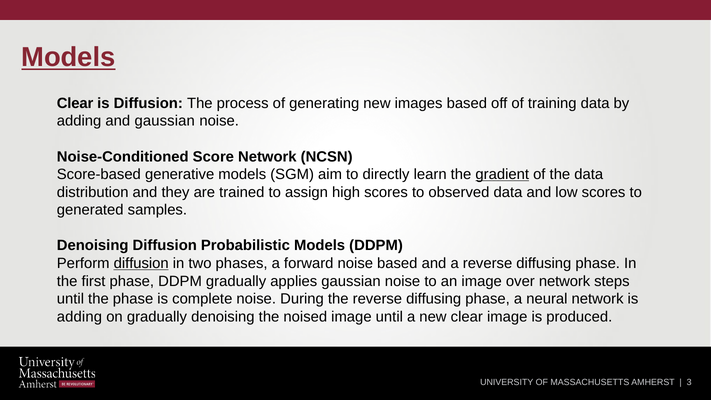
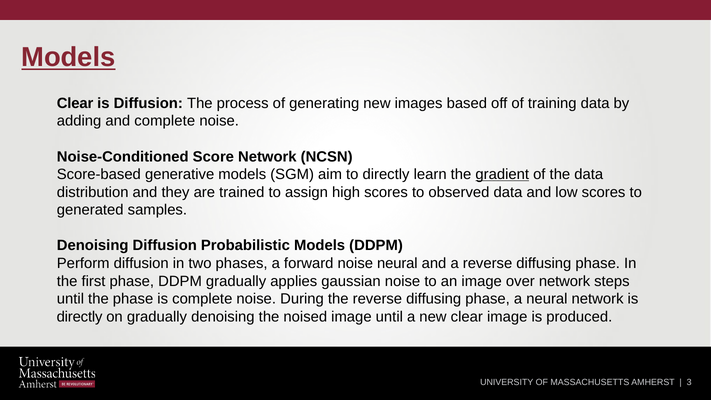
and gaussian: gaussian -> complete (165, 121)
diffusion underline: present -> none (141, 263)
noise based: based -> neural (397, 263)
adding: adding -> directly (80, 317)
